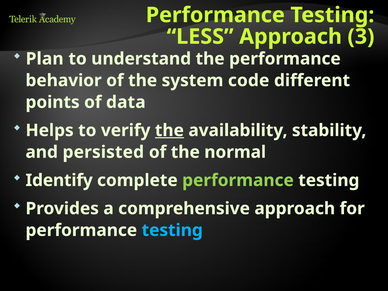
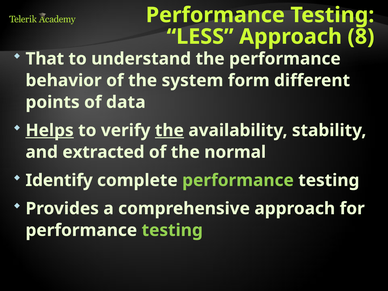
3: 3 -> 8 (361, 37)
Plan: Plan -> That (45, 59)
code: code -> form (249, 80)
Helps underline: none -> present (50, 130)
persisted: persisted -> extracted (103, 152)
testing colour: light blue -> light green (172, 230)
